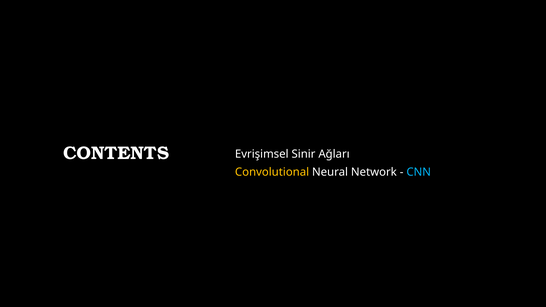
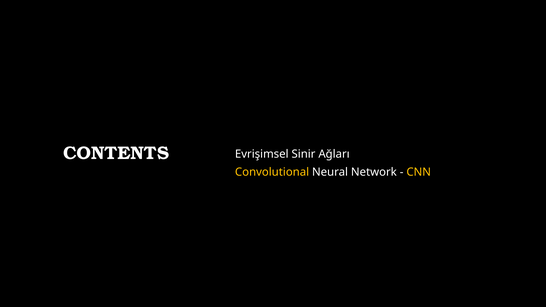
CNN colour: light blue -> yellow (419, 172)
